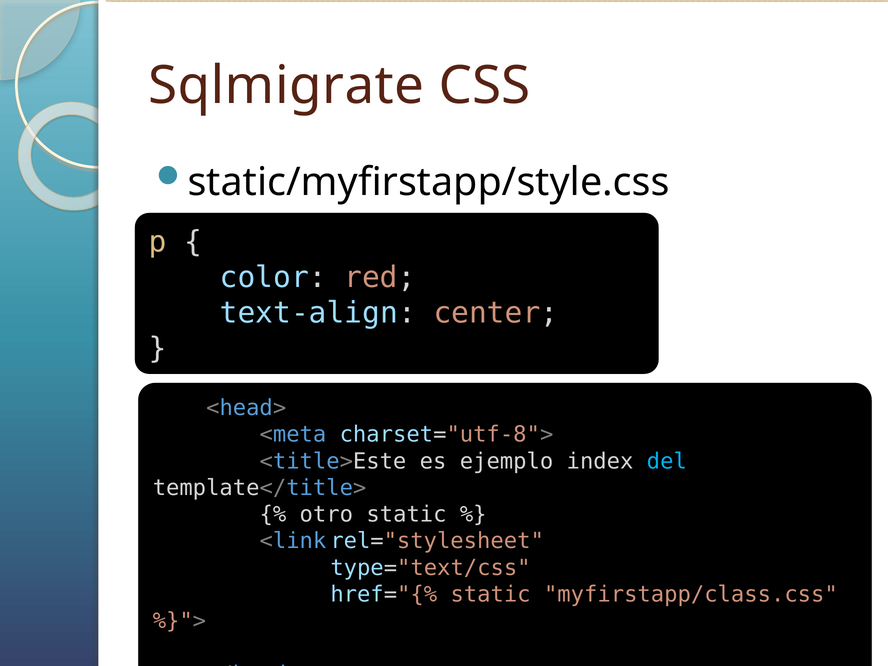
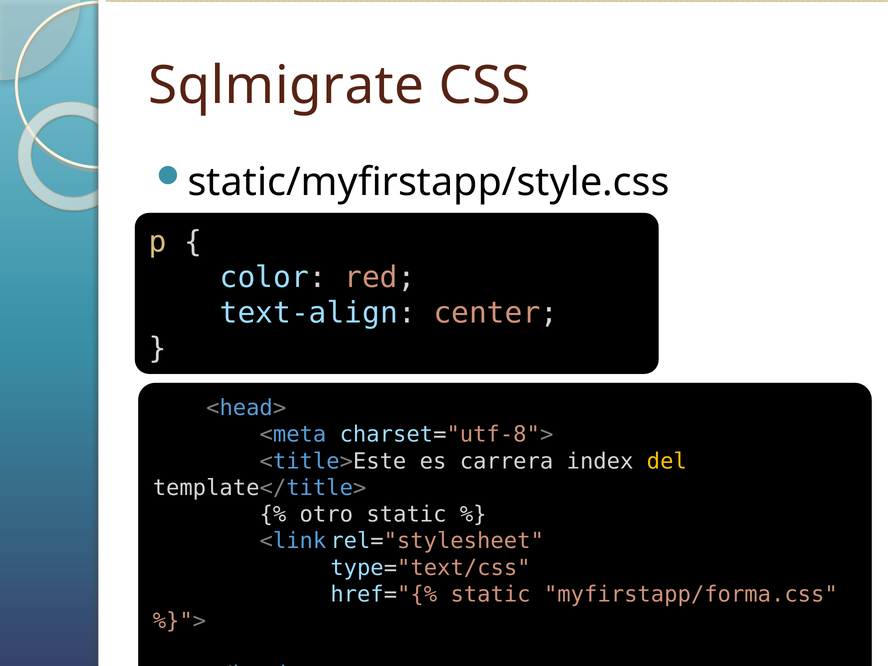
ejemplo: ejemplo -> carrera (507, 461)
del colour: light blue -> yellow (667, 461)
myfirstapp/class.css: myfirstapp/class.css -> myfirstapp/forma.css (691, 594)
